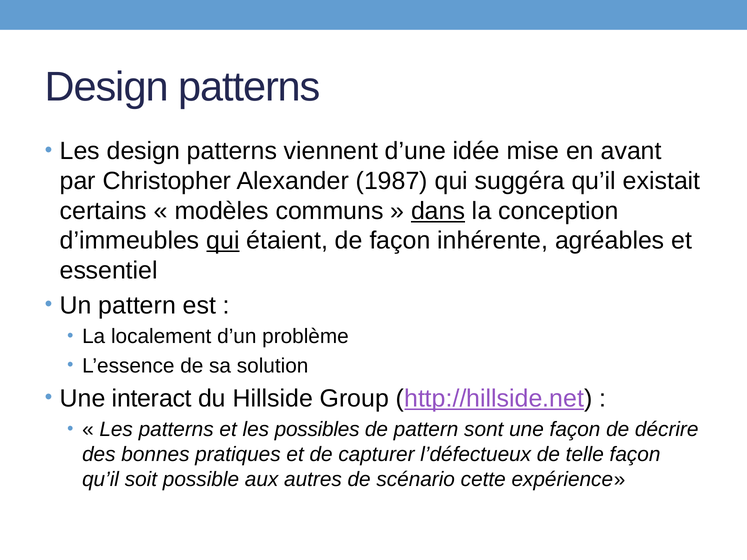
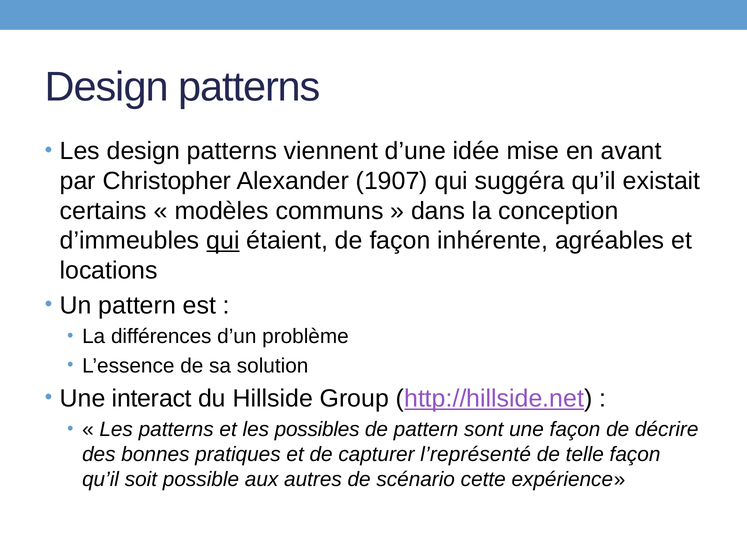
1987: 1987 -> 1907 (392, 181)
dans underline: present -> none (438, 211)
essentiel: essentiel -> locations (109, 271)
localement: localement -> différences (161, 337)
l’défectueux: l’défectueux -> l’représenté (476, 455)
